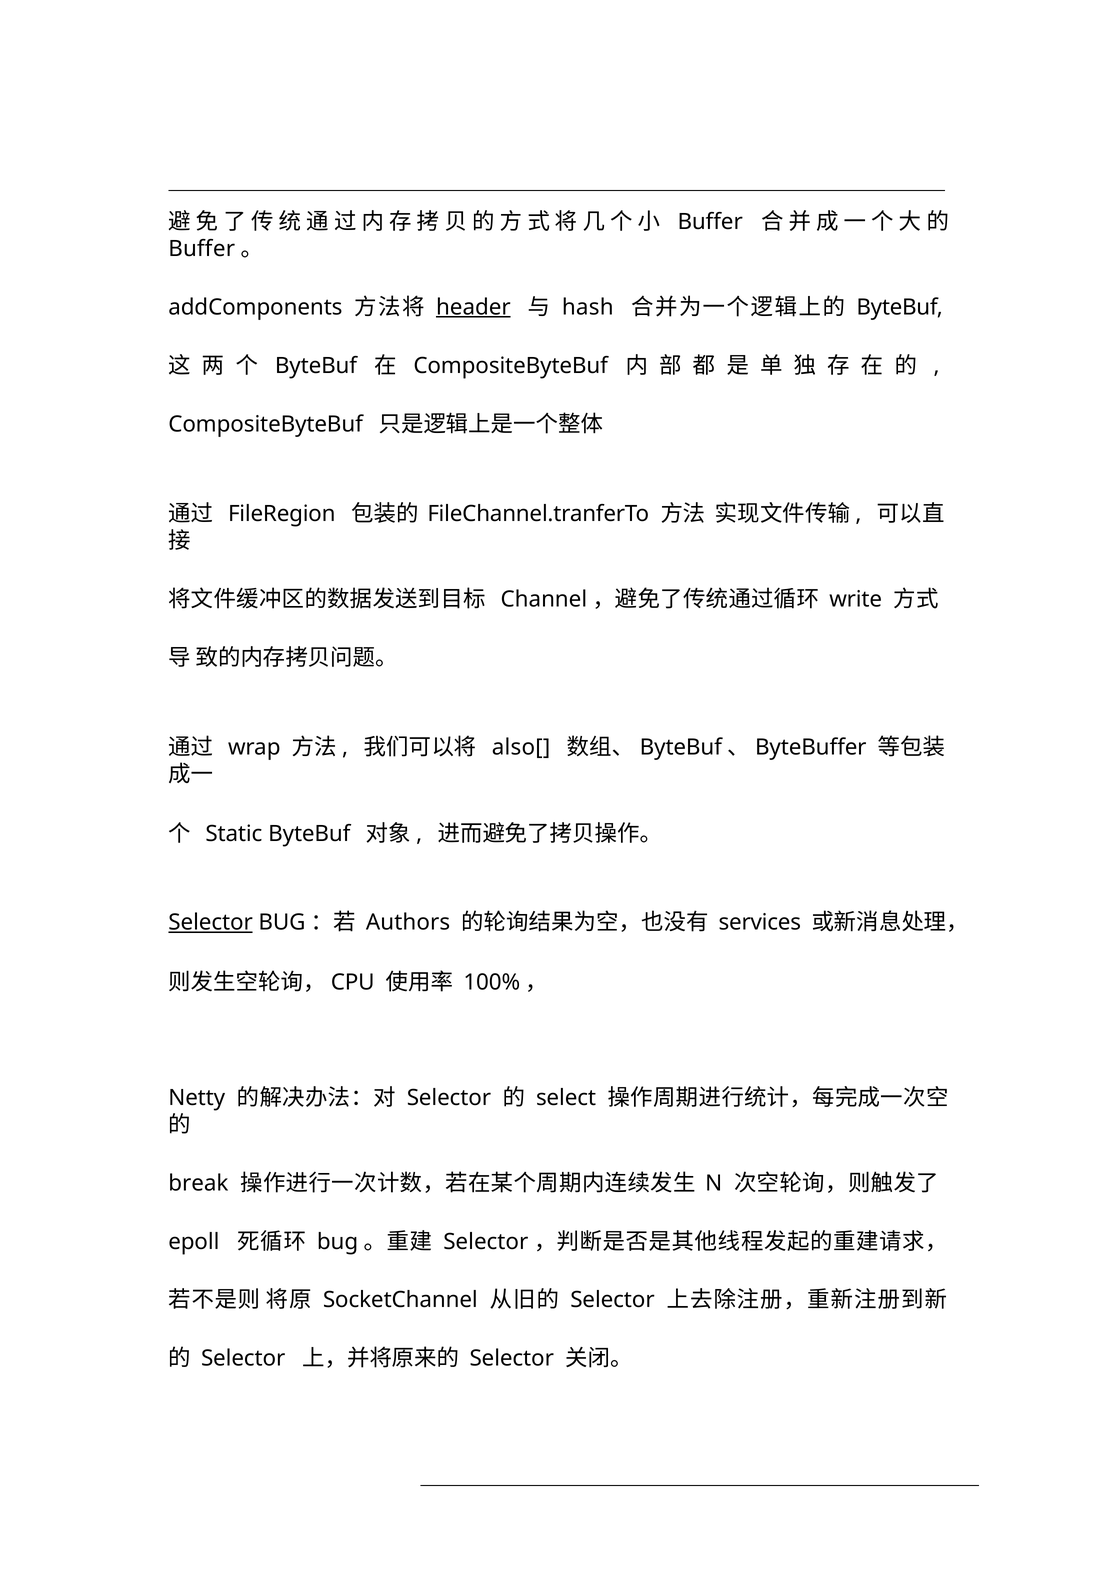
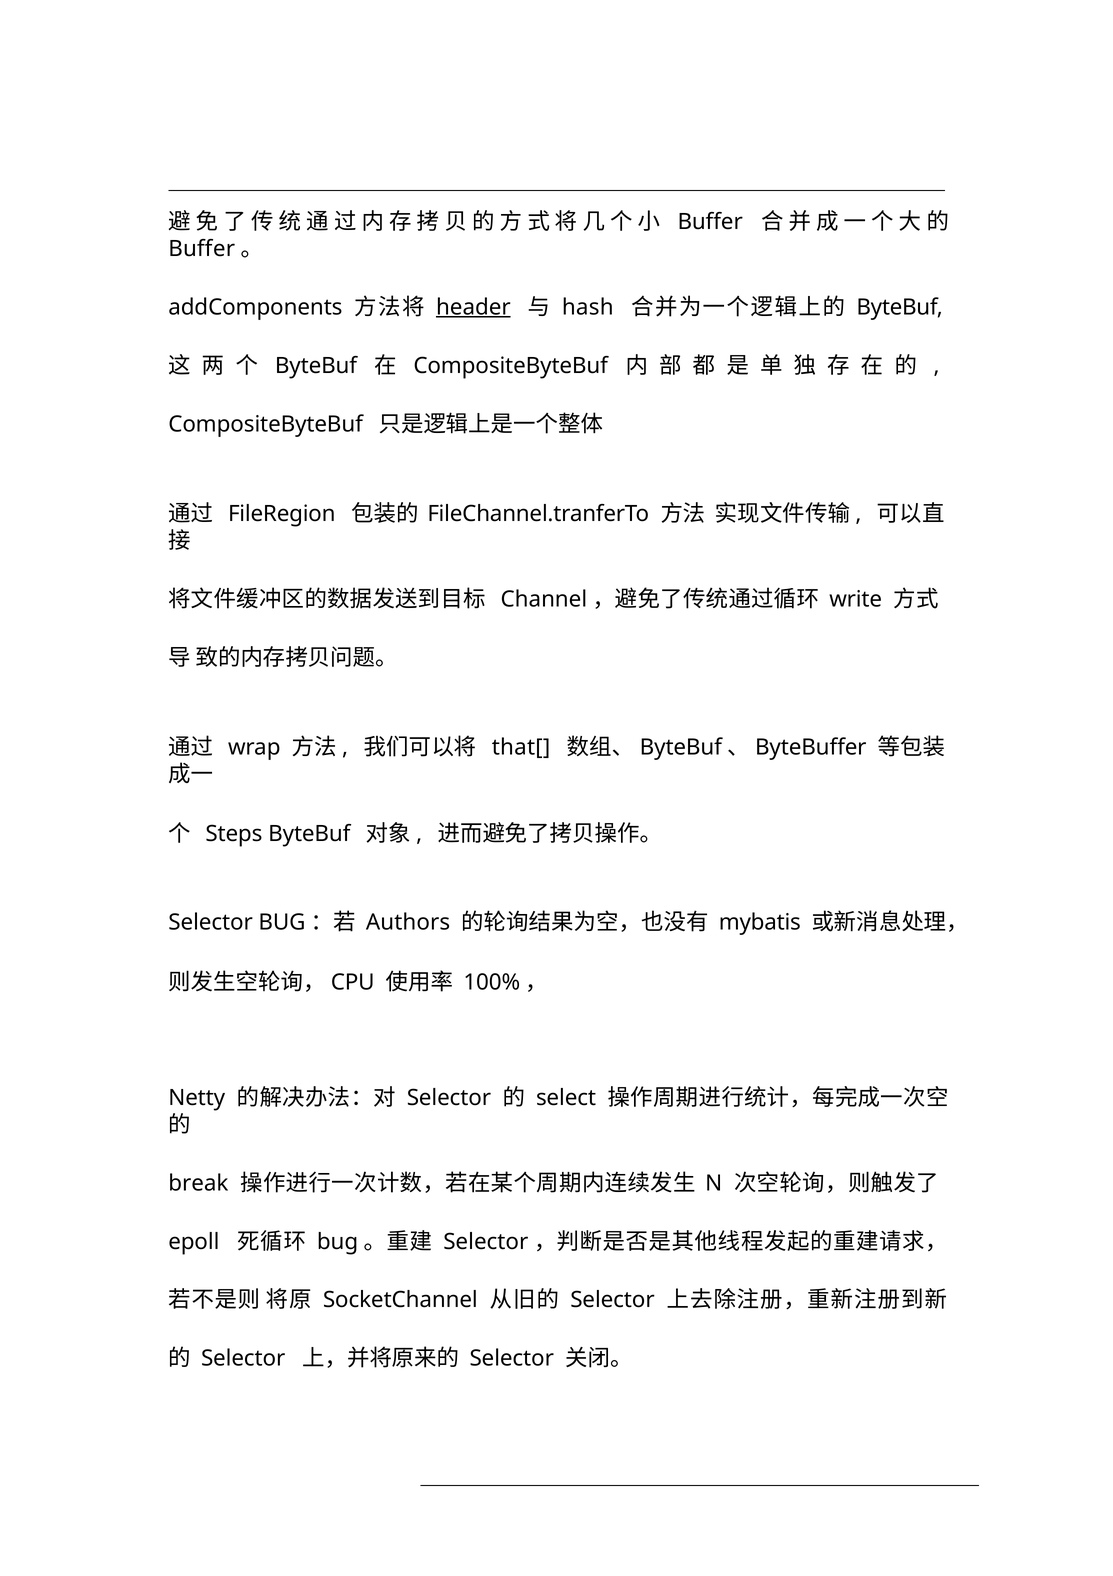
also[: also[ -> that[ (521, 747)
Static: Static -> Steps (234, 834)
Selector underline: present -> none (211, 922)
services: services -> mybatis (760, 922)
